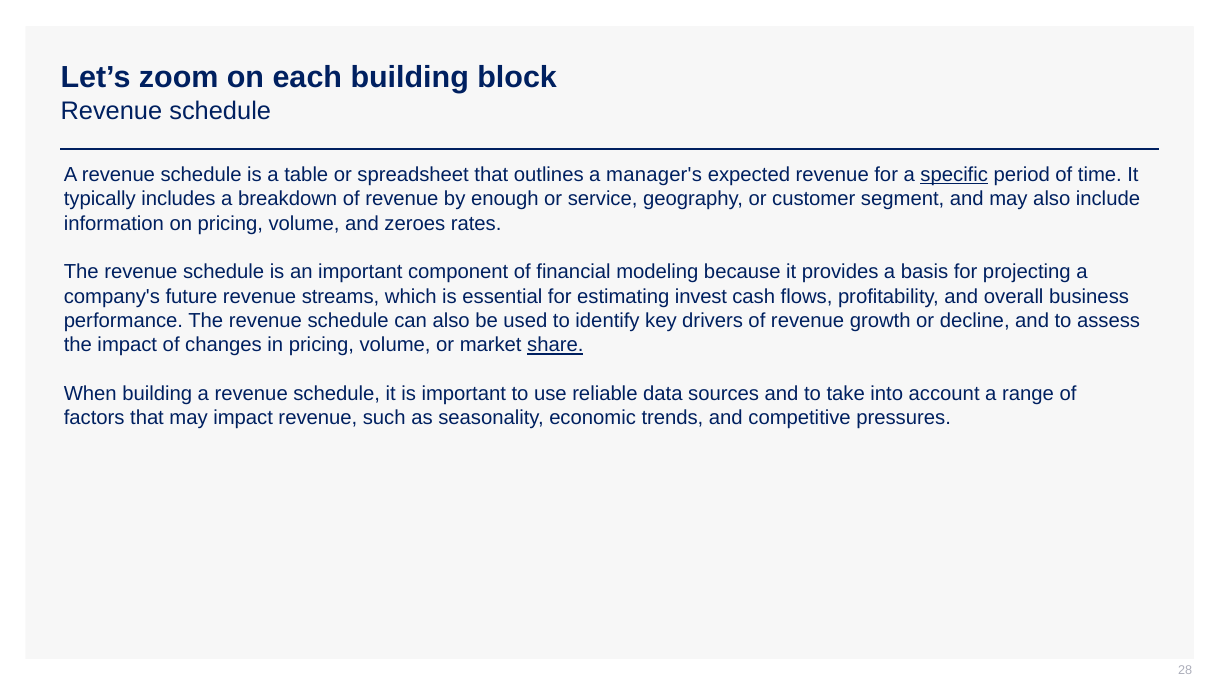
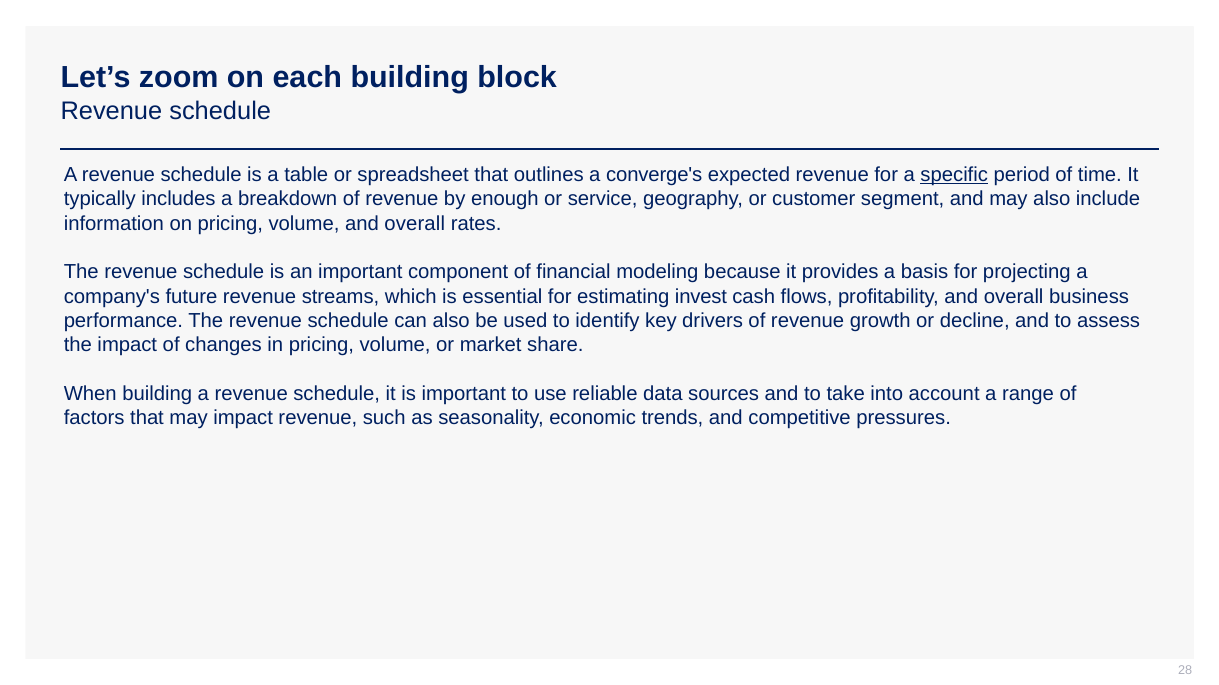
manager's: manager's -> converge's (654, 175)
volume and zeroes: zeroes -> overall (415, 224)
share underline: present -> none (555, 346)
